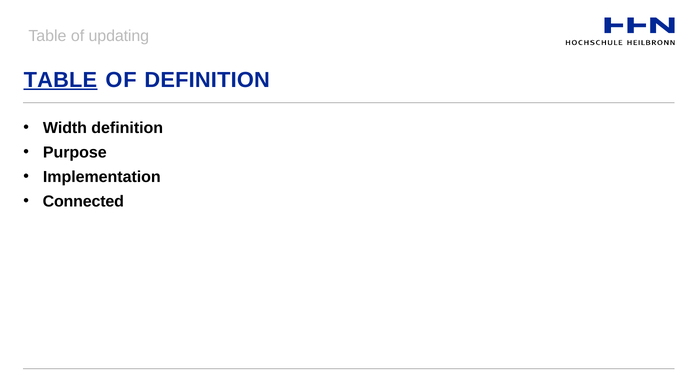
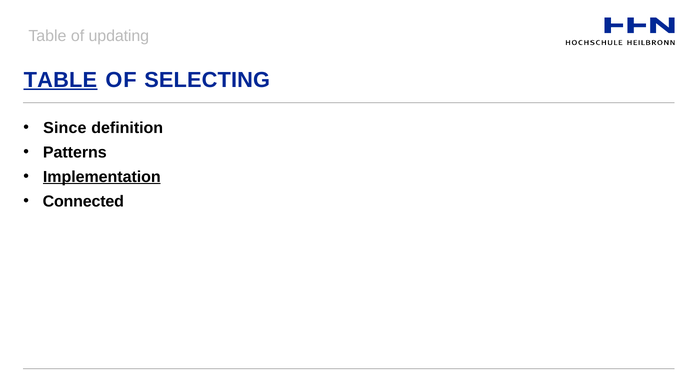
OF DEFINITION: DEFINITION -> SELECTING (207, 80)
Width: Width -> Since (65, 128)
Purpose: Purpose -> Patterns (75, 153)
Implementation underline: none -> present (102, 177)
